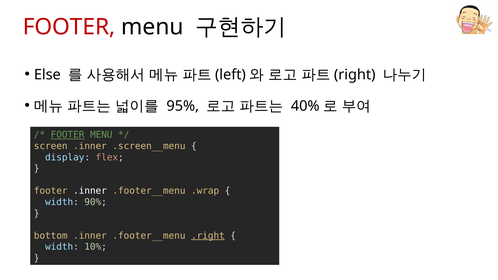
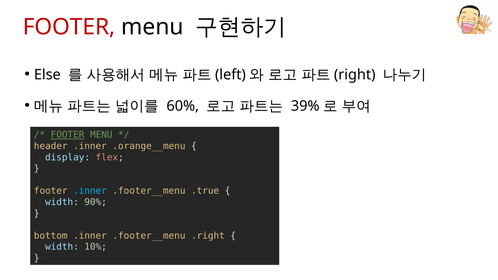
95%: 95% -> 60% (183, 106)
40%: 40% -> 39% (305, 106)
screen: screen -> header (51, 146)
.screen__menu: .screen__menu -> .orange__menu (149, 146)
.inner colour: white -> light blue (90, 191)
.wrap: .wrap -> .true (205, 191)
.right underline: present -> none (208, 236)
